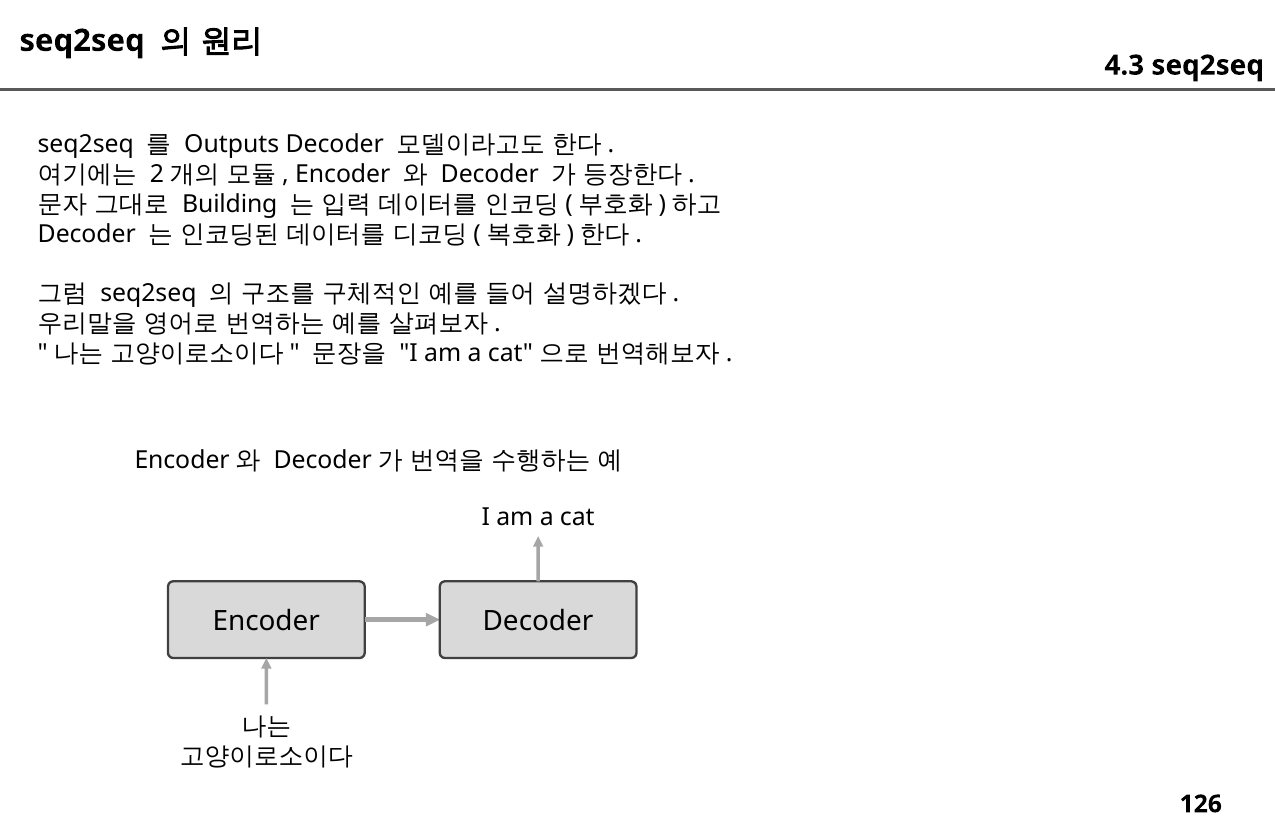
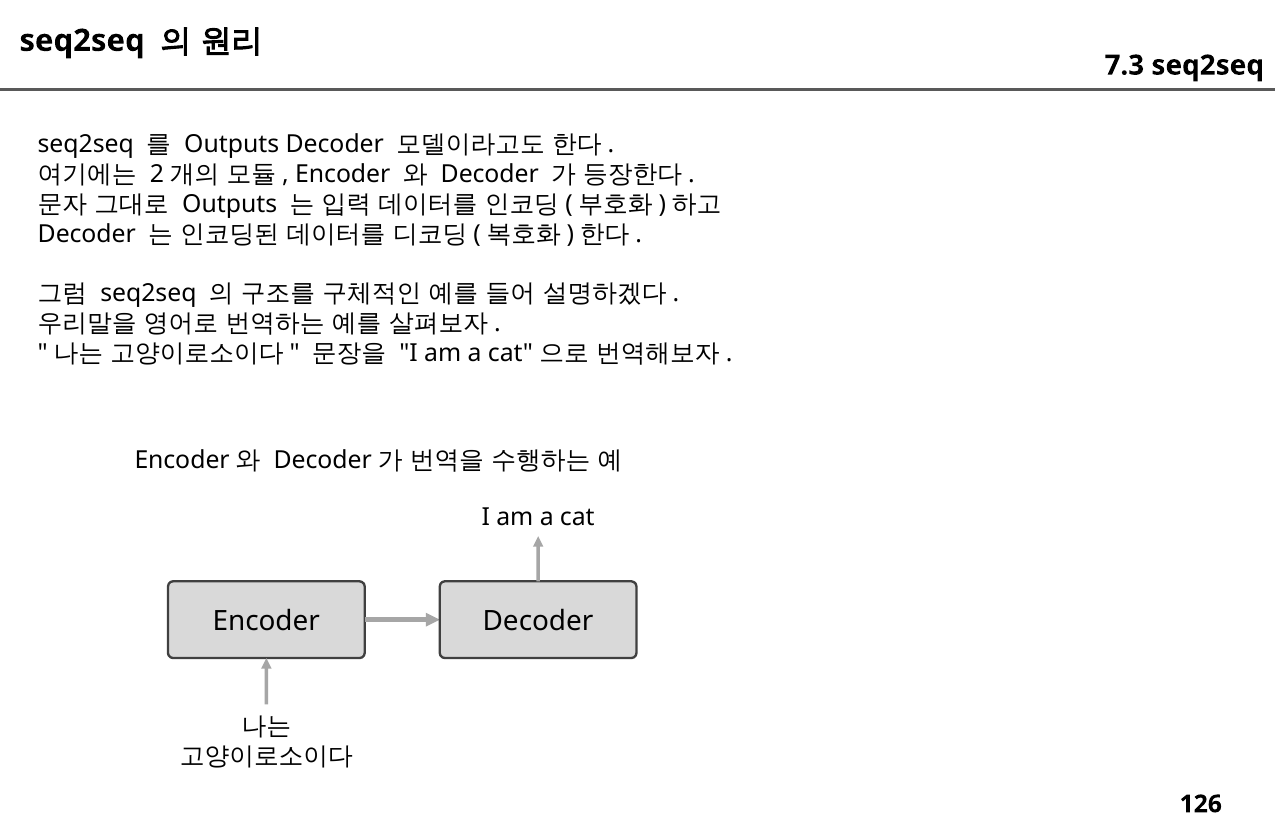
4.3: 4.3 -> 7.3 (1124, 65)
Building: Building -> Outputs (230, 204)
